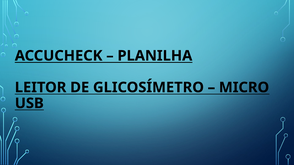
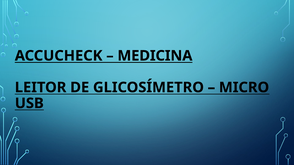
PLANILHA: PLANILHA -> MEDICINA (155, 56)
